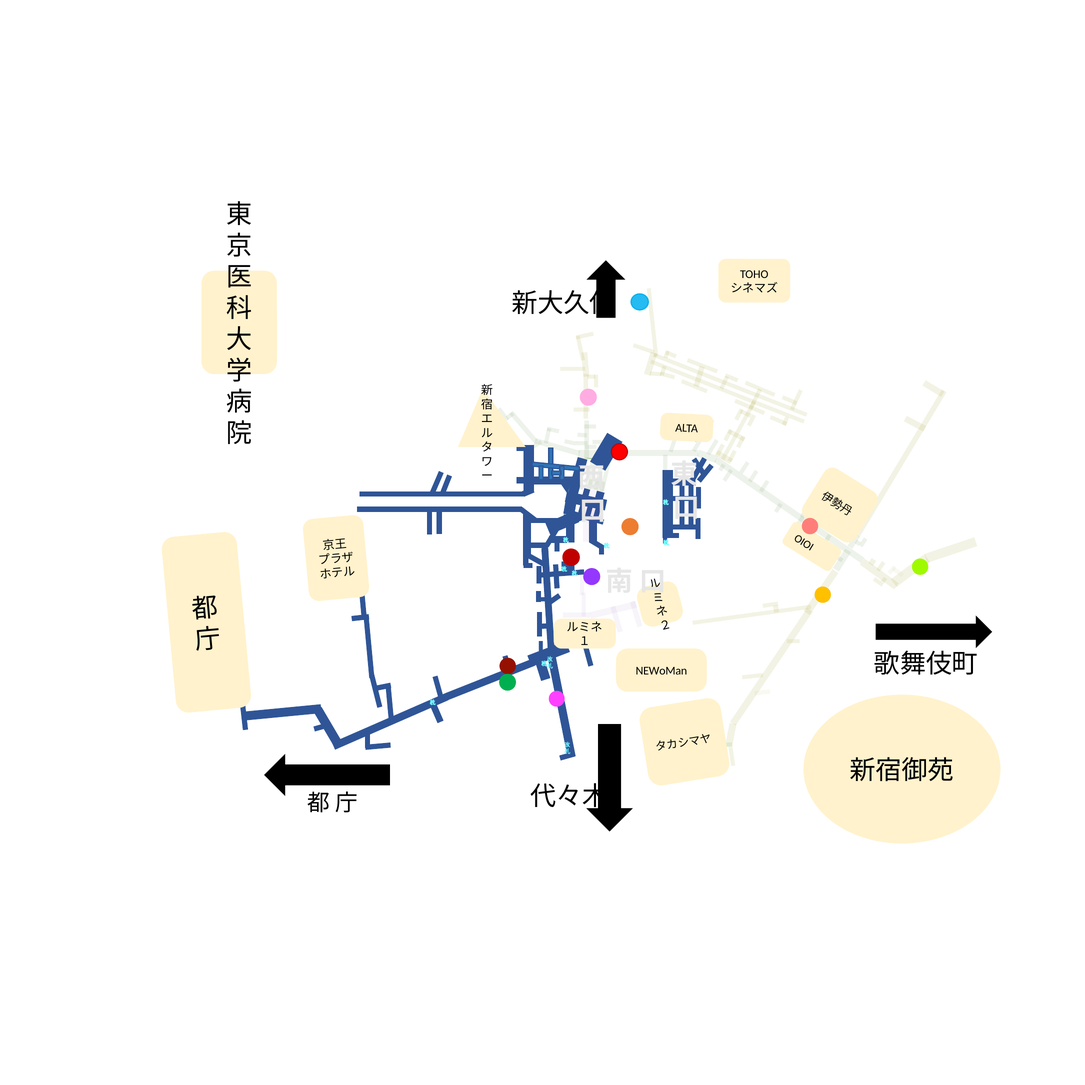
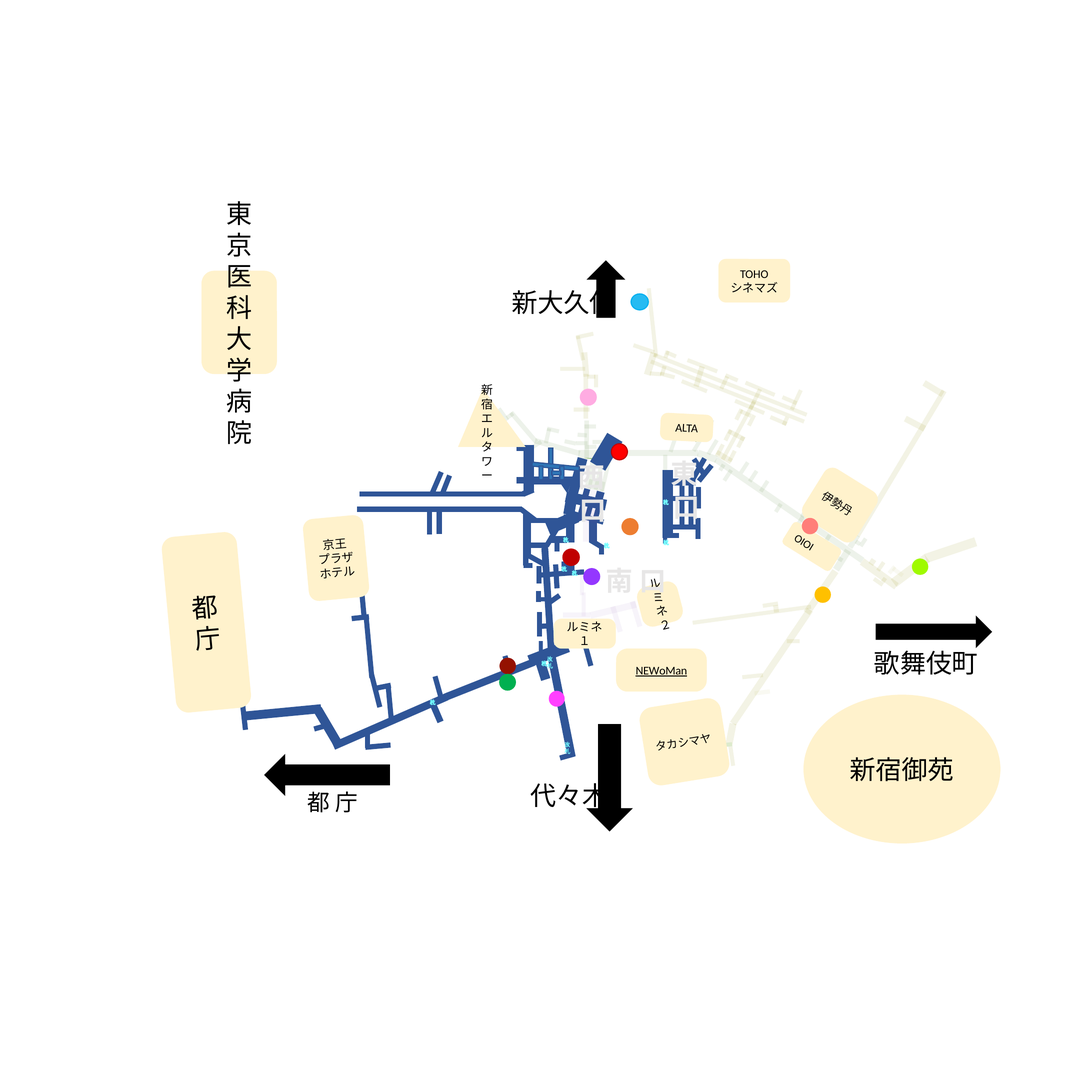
NEWoMan underline: none -> present (661, 671)
